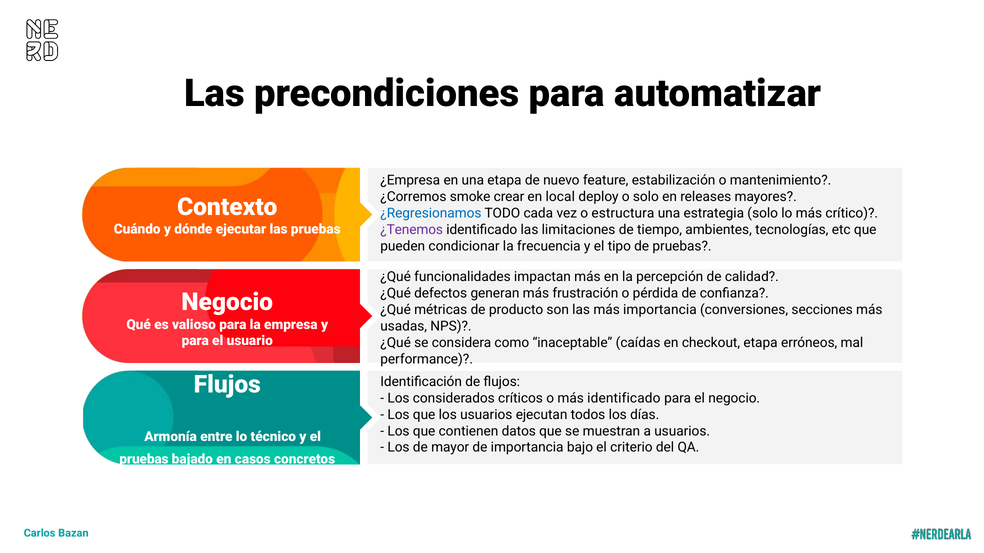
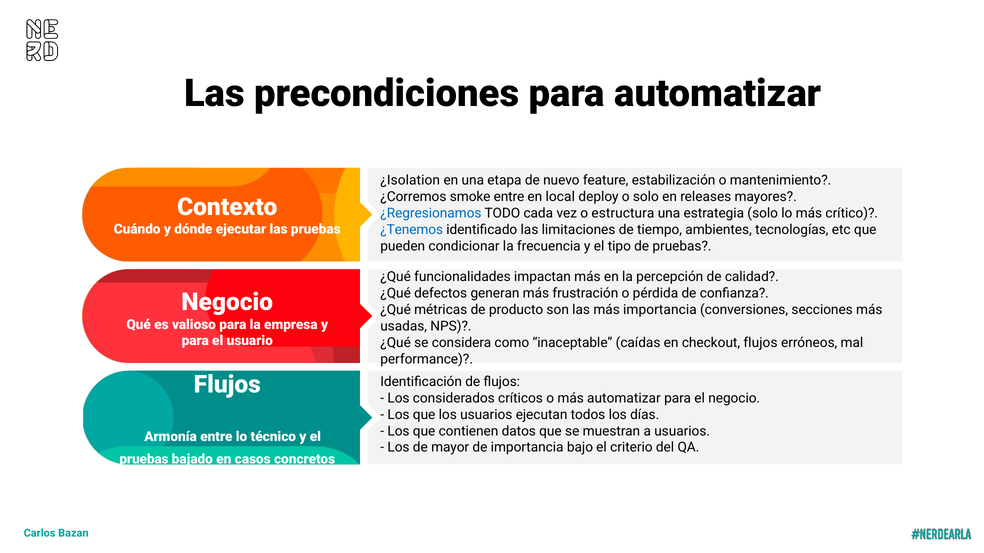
¿Empresa: ¿Empresa -> ¿Isolation (410, 181)
smoke crear: crear -> entre (509, 197)
¿Tenemos colour: purple -> blue (412, 230)
checkout etapa: etapa -> flujos (760, 343)
más identificado: identificado -> automatizar (624, 399)
